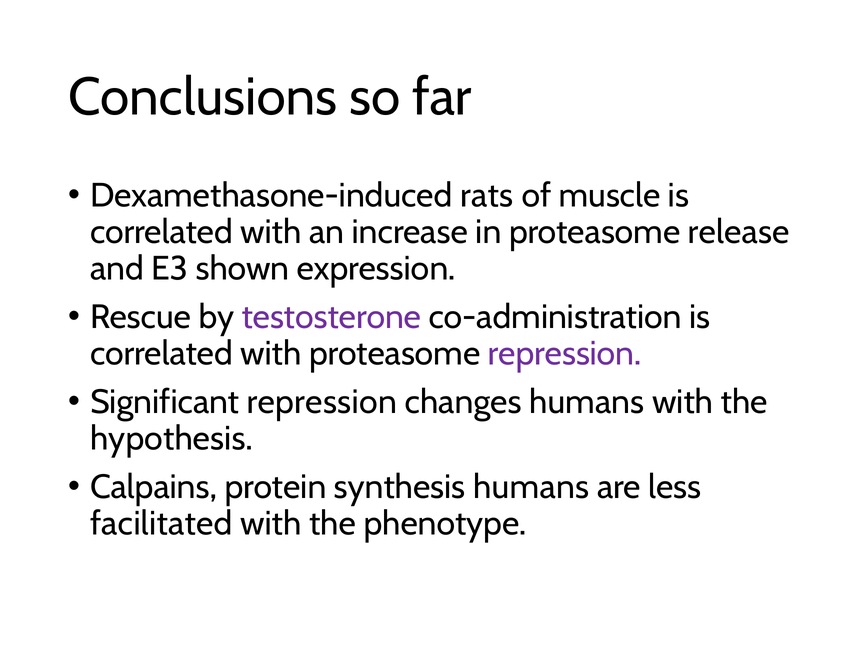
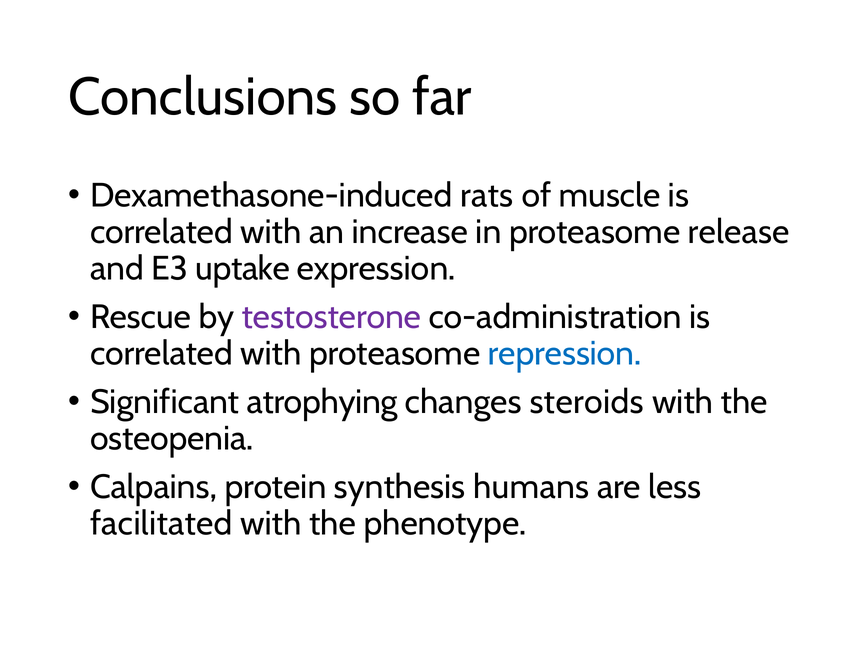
shown: shown -> uptake (243, 269)
repression colour: purple -> blue (565, 354)
Significant repression: repression -> atrophying (322, 402)
changes humans: humans -> steroids (587, 402)
hypothesis: hypothesis -> osteopenia (172, 439)
